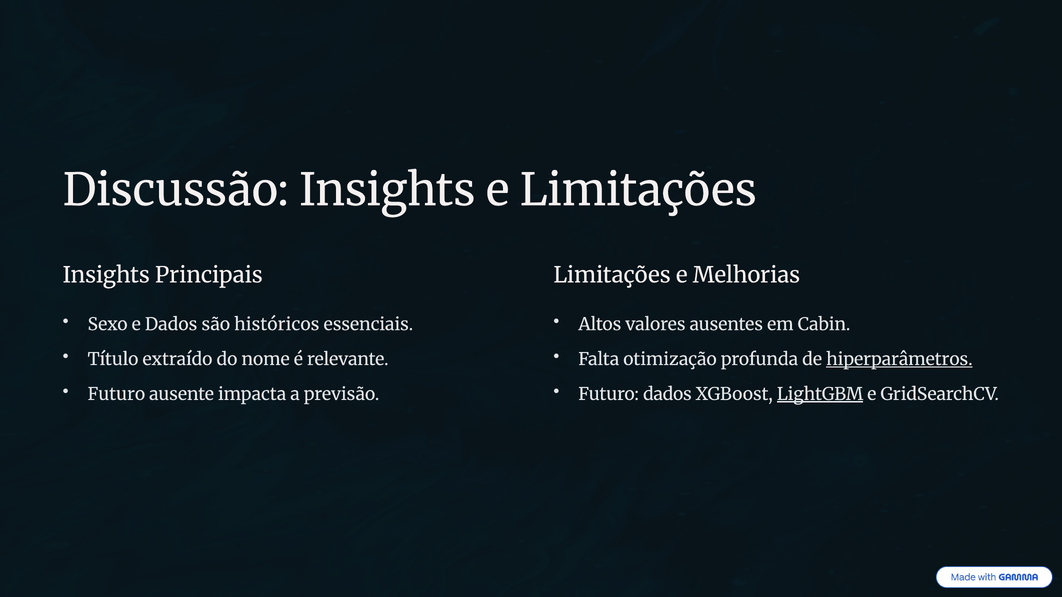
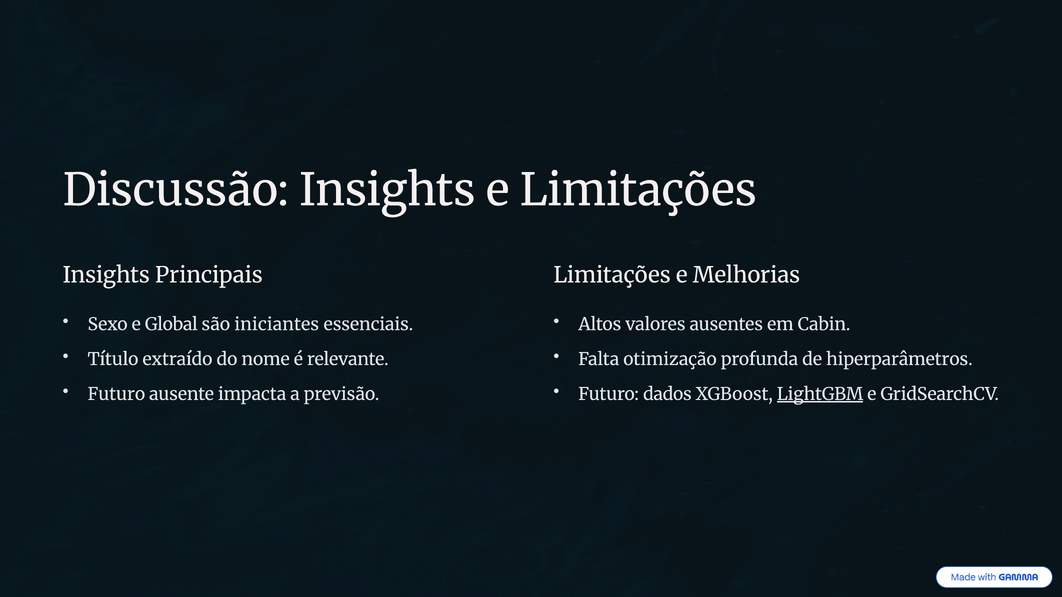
e Dados: Dados -> Global (171, 325)
históricos: históricos -> iniciantes (277, 325)
hiperparâmetros underline: present -> none (899, 360)
